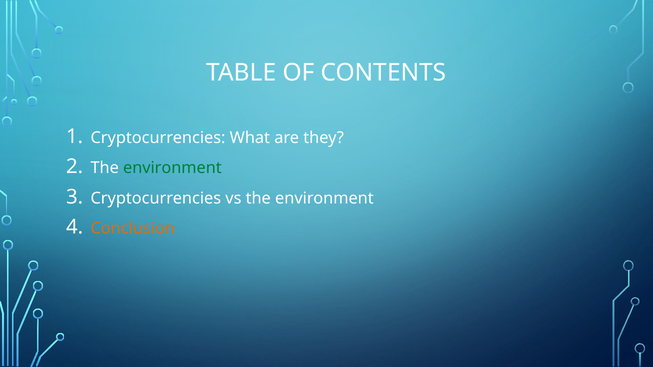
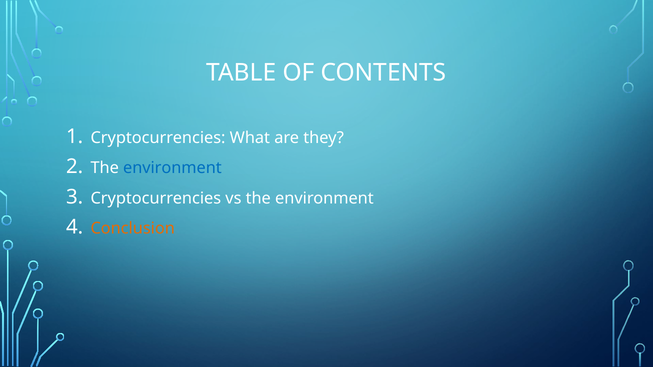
environment colour: green -> blue (172, 168)
